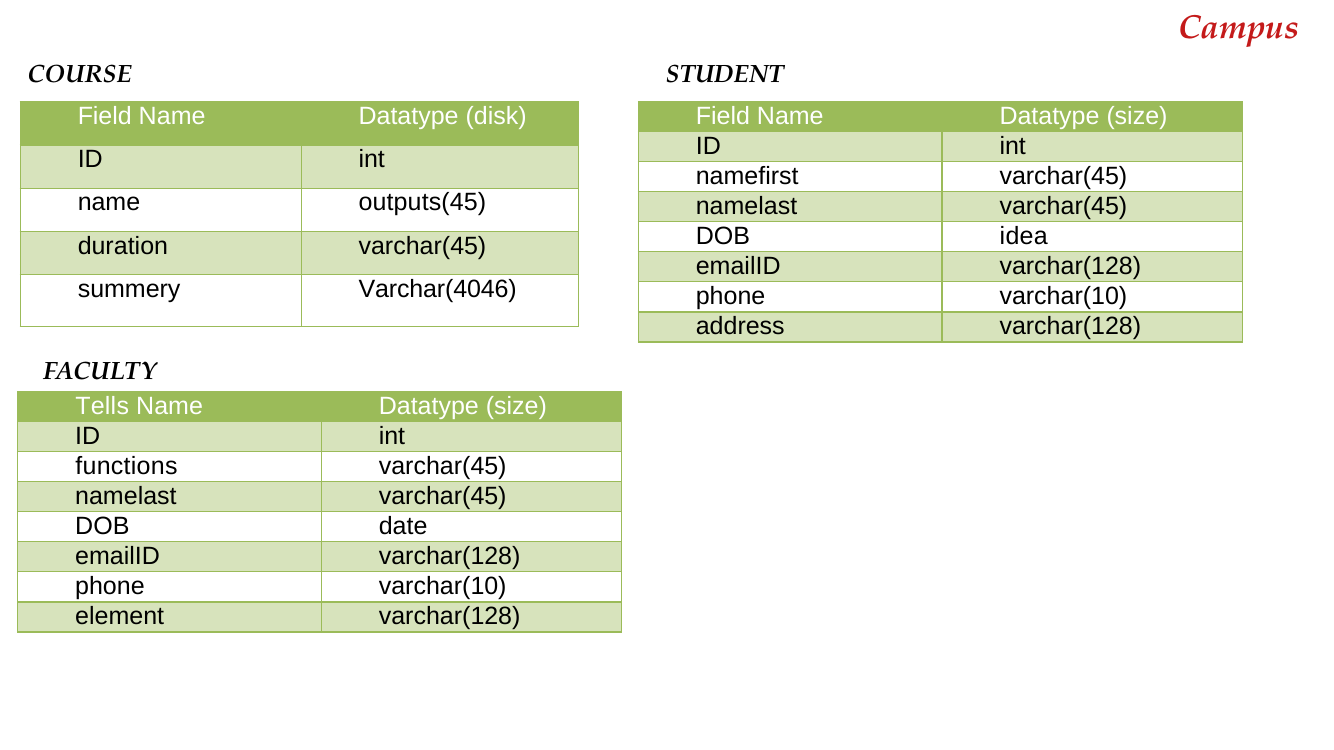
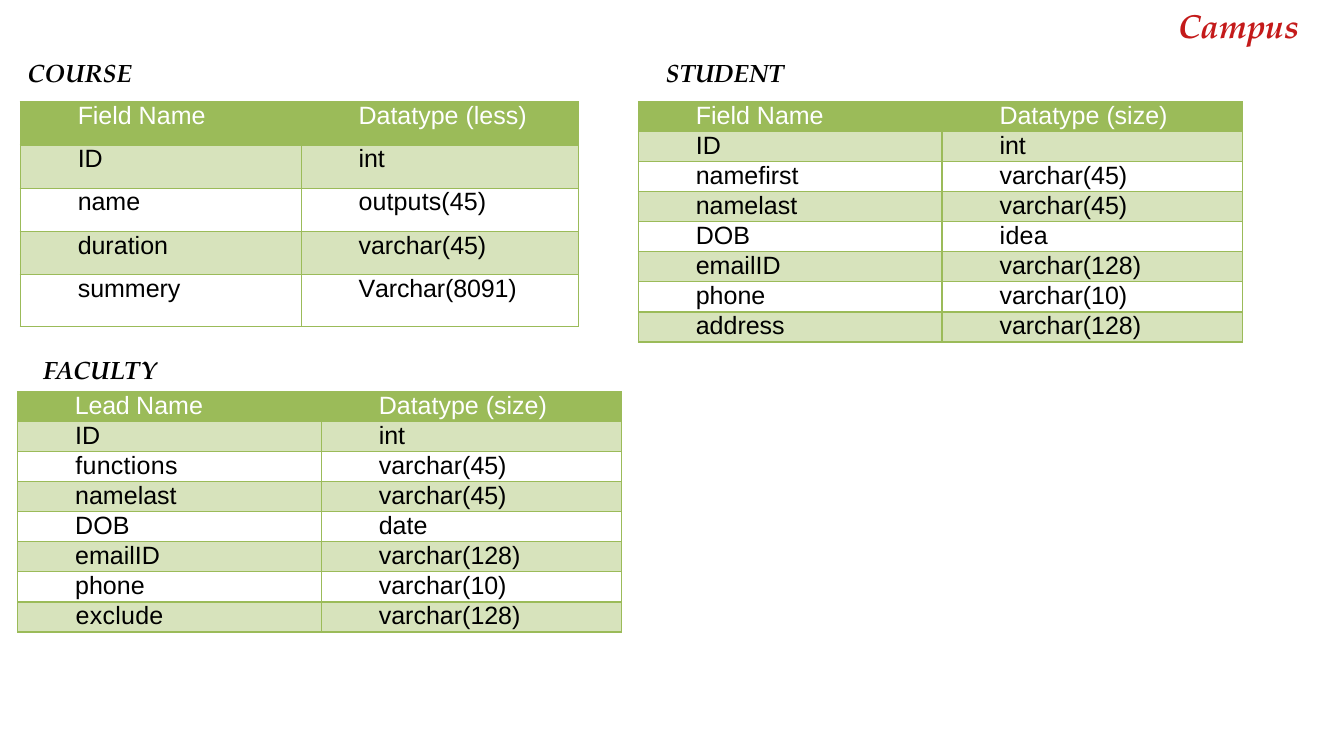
disk: disk -> less (496, 116)
Varchar(4046: Varchar(4046 -> Varchar(8091 (438, 289)
Tells: Tells -> Lead (102, 406)
element: element -> exclude (120, 617)
